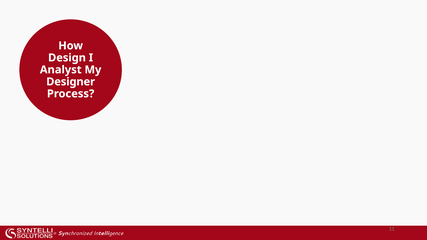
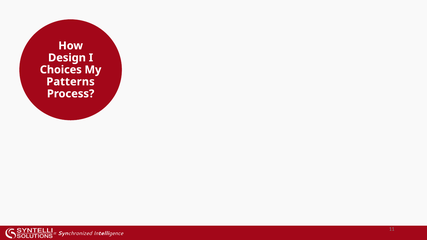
Analyst: Analyst -> Choices (61, 70)
Designer: Designer -> Patterns (71, 82)
